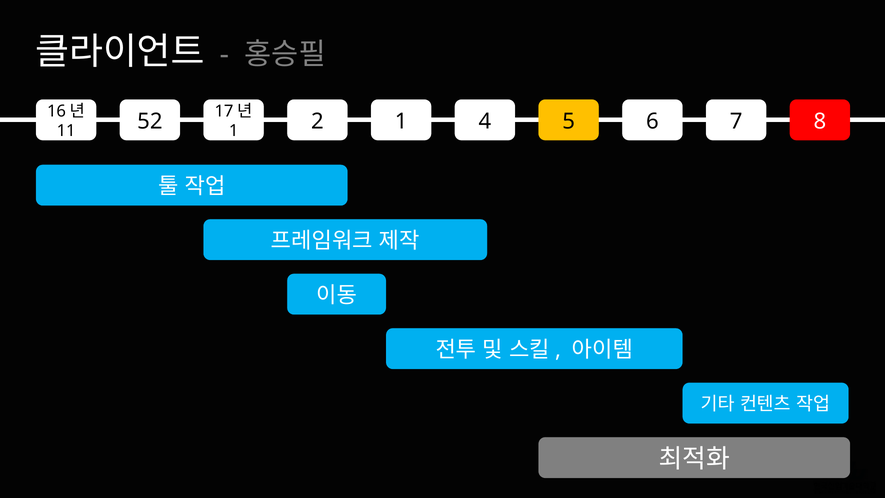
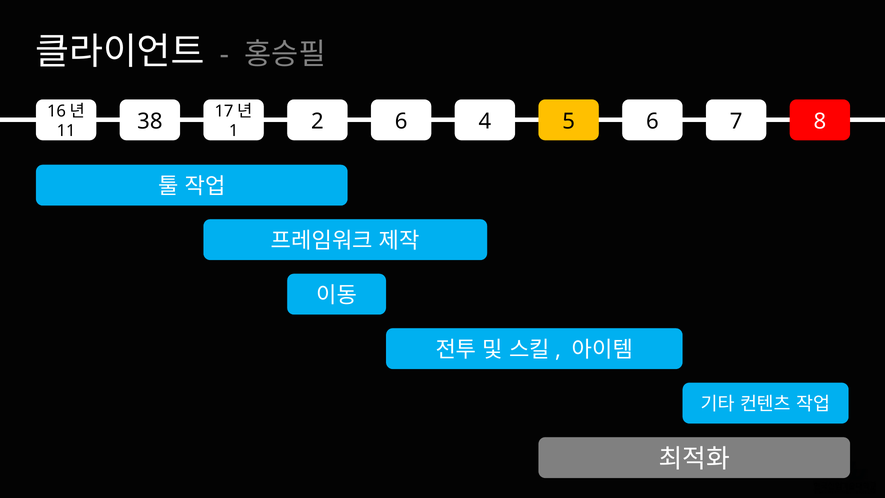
2 1: 1 -> 6 (401, 121)
52: 52 -> 38 (150, 121)
